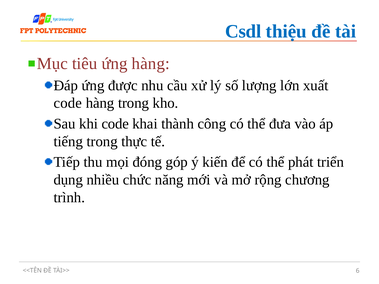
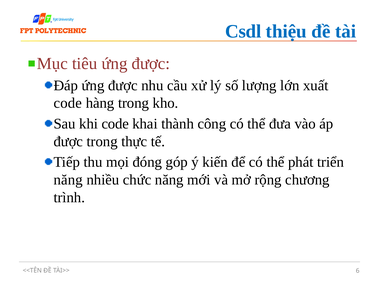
tiêu ứng hàng: hàng -> được (151, 64)
tiếng: tiếng -> được (68, 142)
dụng: dụng -> năng (68, 180)
